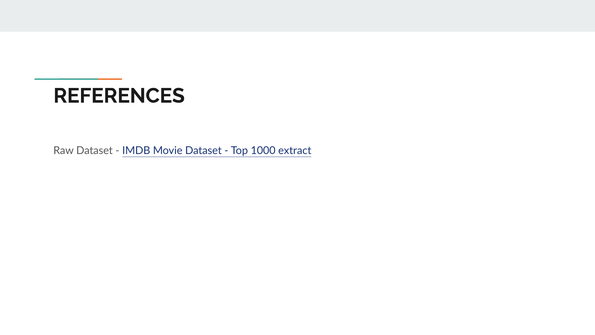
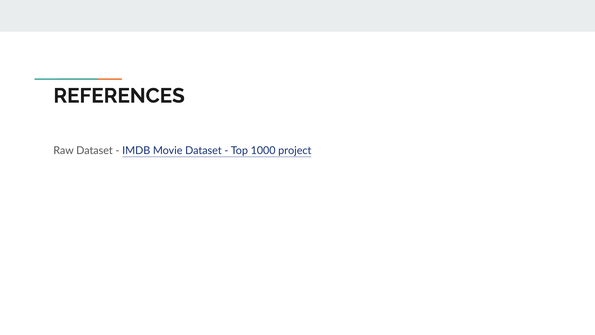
extract: extract -> project (295, 150)
